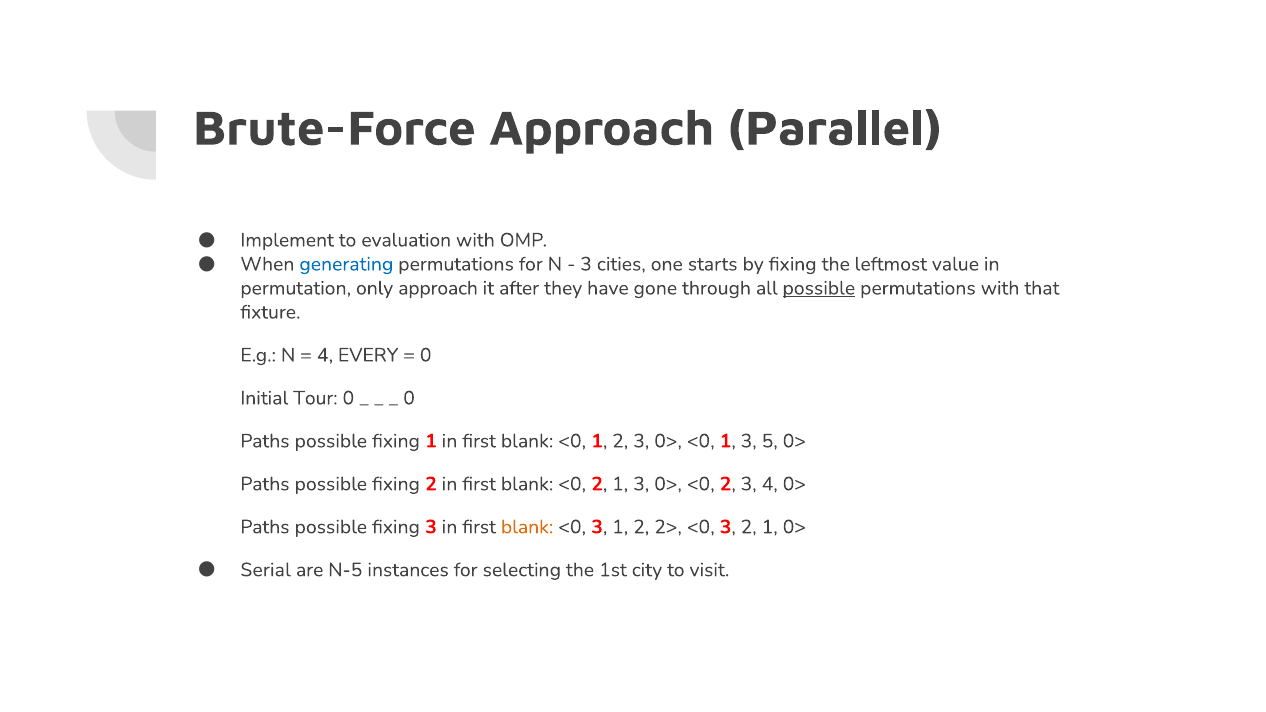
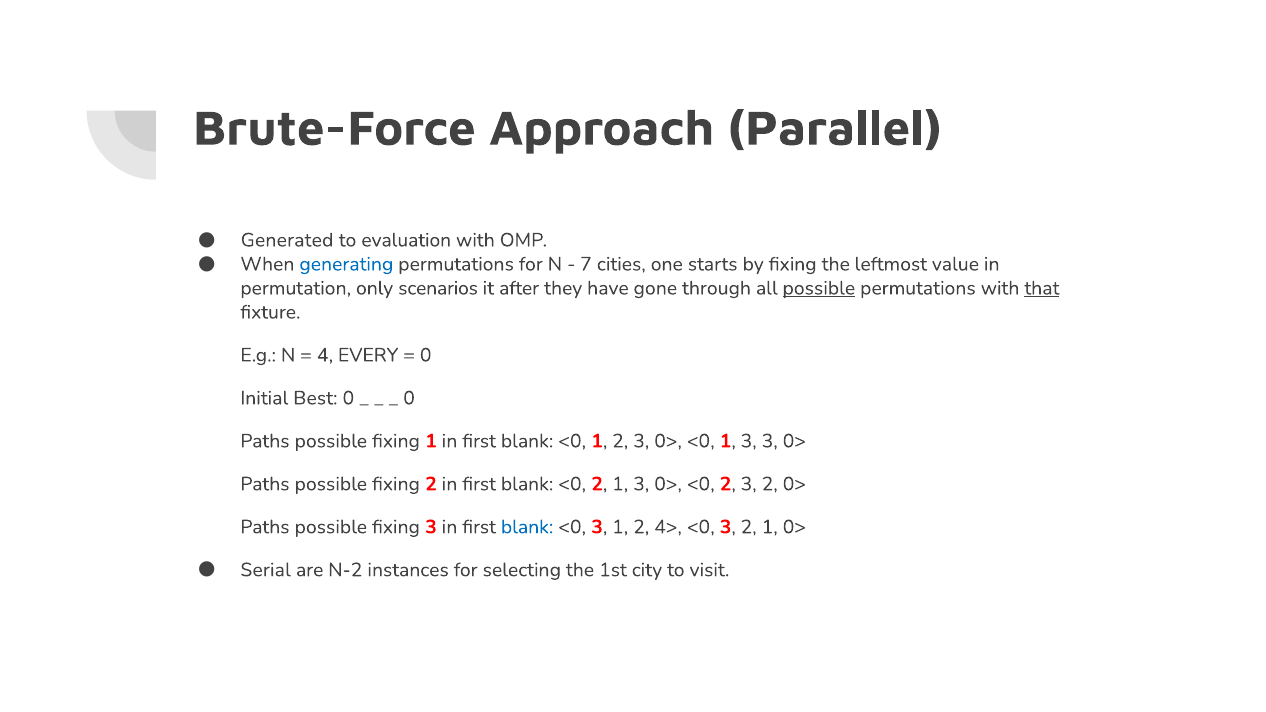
Implement: Implement -> Generated (287, 240)
3: 3 -> 7 (586, 264)
only approach: approach -> scenarios (438, 288)
that underline: none -> present (1042, 288)
Tour: Tour -> Best (315, 398)
3 5: 5 -> 3 (770, 441)
2 3 4: 4 -> 2 (770, 484)
blank colour: orange -> blue (527, 527)
2>: 2> -> 4> (668, 527)
N-5: N-5 -> N-2 (345, 570)
